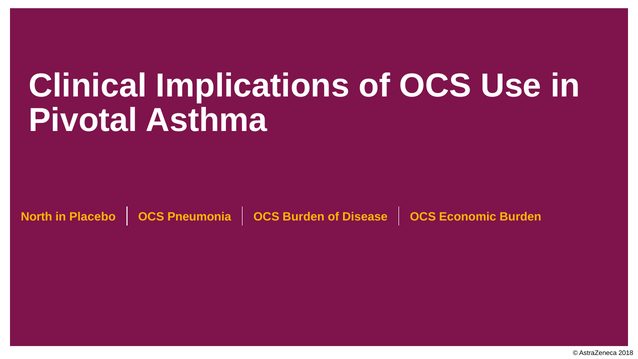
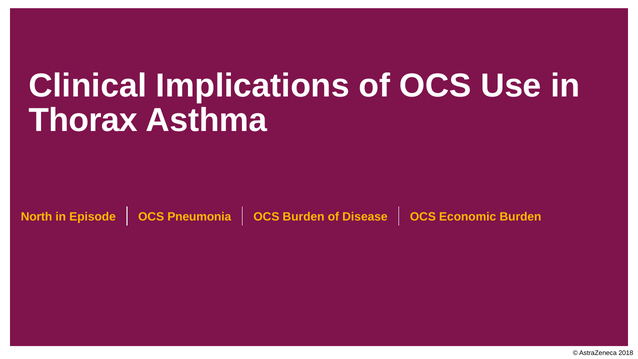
Pivotal: Pivotal -> Thorax (83, 120)
Placebo: Placebo -> Episode (93, 217)
